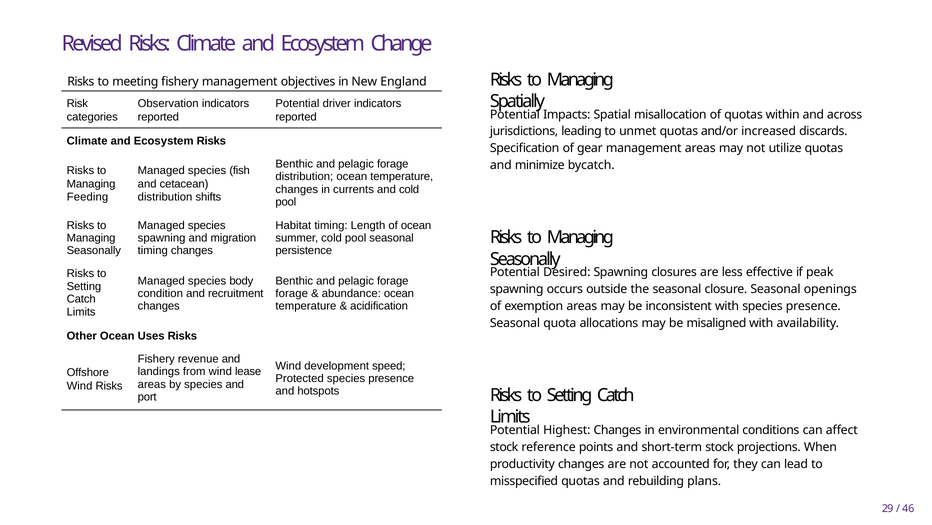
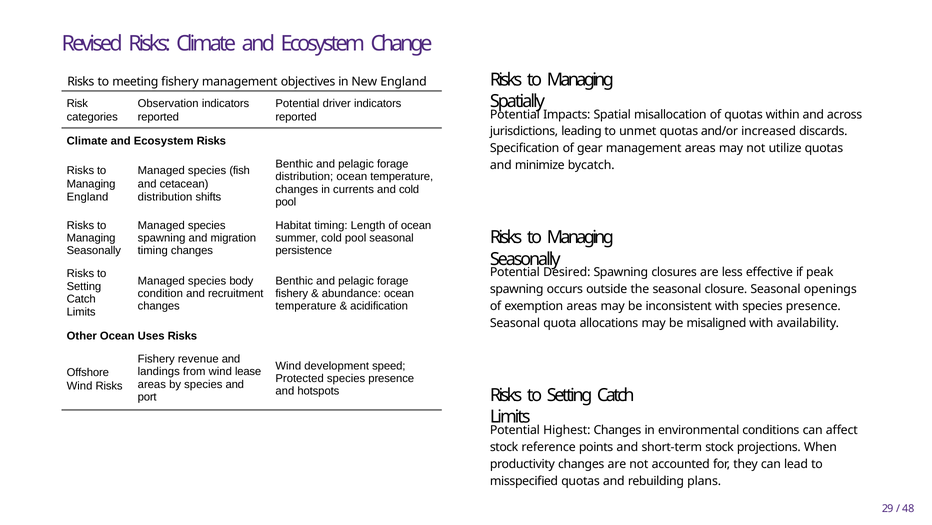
Feeding: Feeding -> England (88, 197)
forage: forage -> fishery (292, 293)
46: 46 -> 48 (908, 508)
